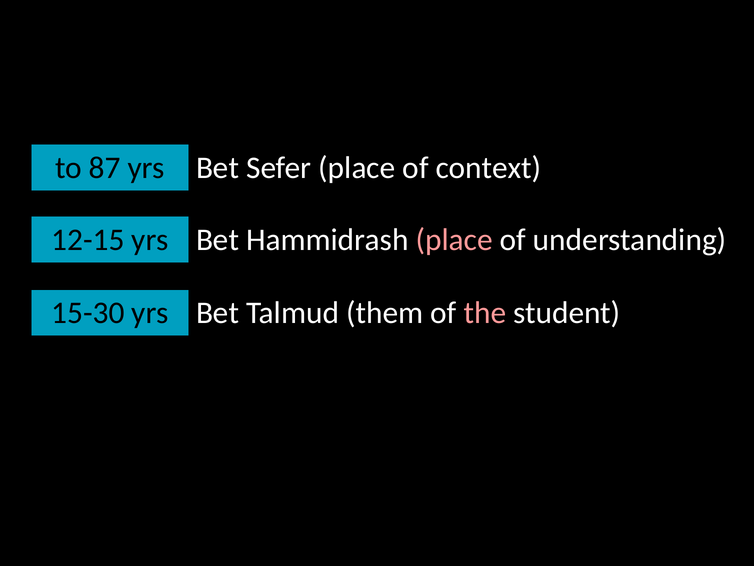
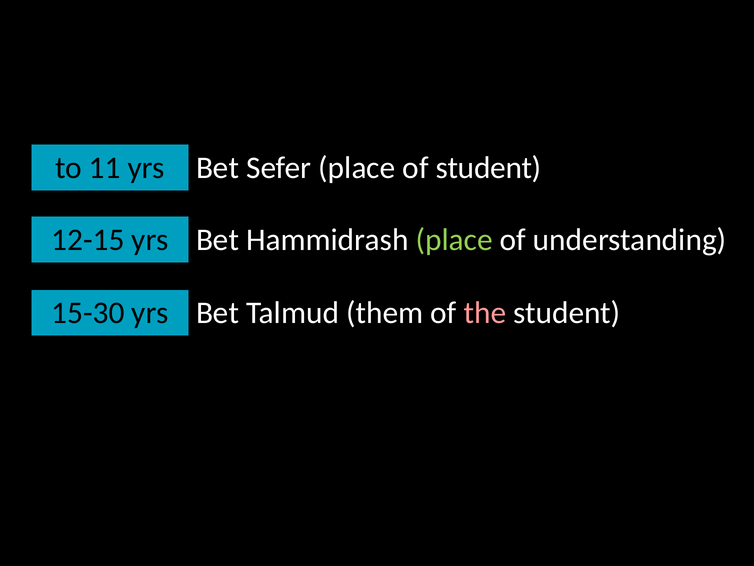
87: 87 -> 11 (105, 168)
of context: context -> student (489, 168)
place colour: pink -> light green (454, 240)
